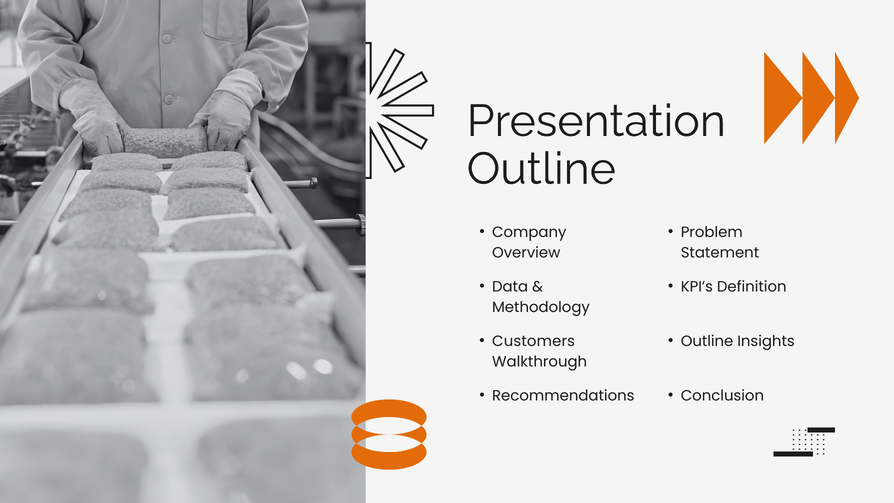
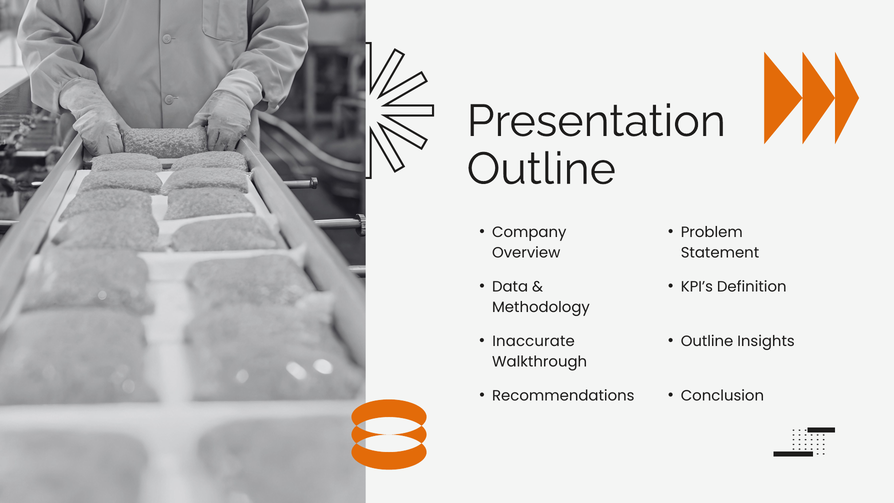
Customers: Customers -> Inaccurate (534, 341)
